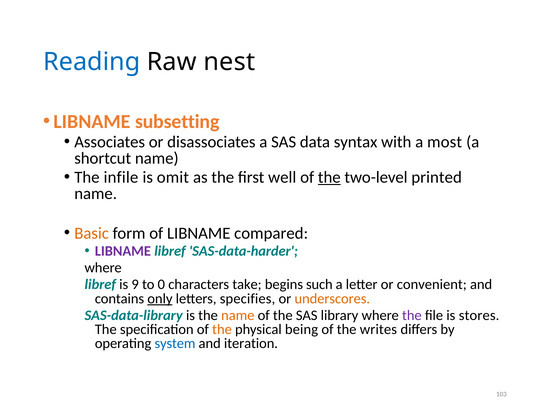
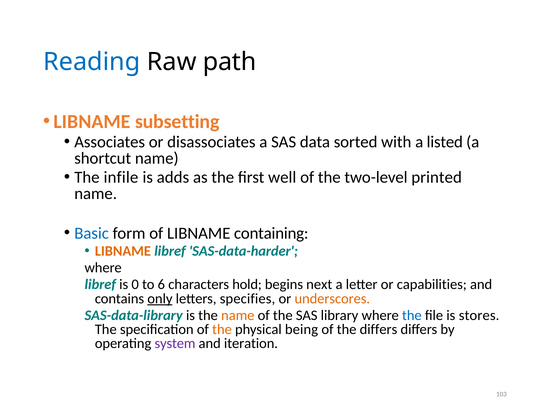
nest: nest -> path (230, 62)
syntax: syntax -> sorted (356, 142)
most: most -> listed (445, 142)
omit: omit -> adds (173, 177)
the underline: present -> none (329, 177)
Basic colour: orange -> blue (92, 233)
compared: compared -> containing (271, 233)
LIBNAME colour: purple -> orange (123, 251)
9: 9 -> 0 (135, 284)
0: 0 -> 6 (161, 284)
take: take -> hold (247, 284)
such: such -> next (319, 284)
convenient: convenient -> capabilities (432, 284)
the colour: purple -> blue (412, 315)
the writes: writes -> differs (378, 329)
system colour: blue -> purple (175, 343)
